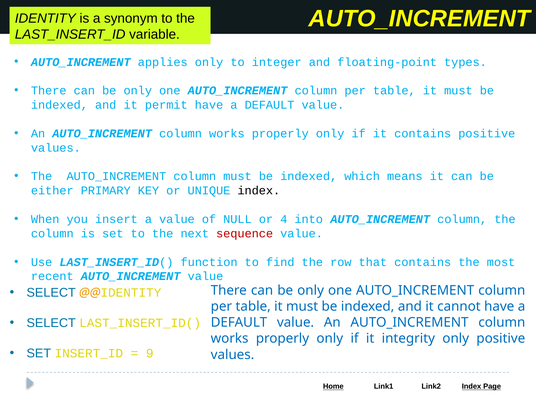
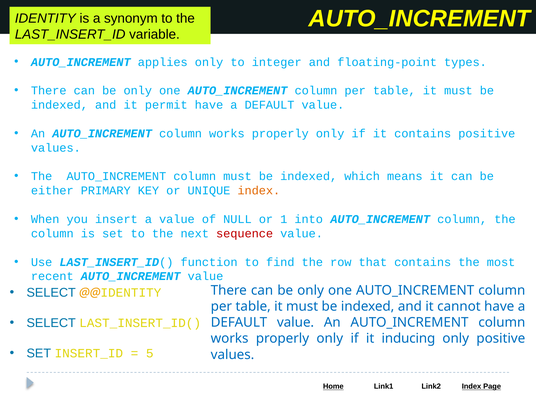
index colour: black -> orange (259, 191)
4: 4 -> 1 (284, 219)
integrity: integrity -> inducing (408, 339)
9: 9 -> 5 (150, 353)
